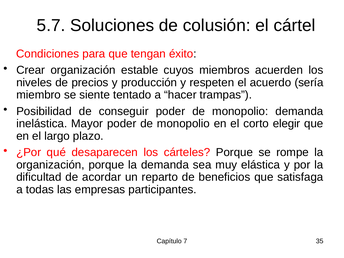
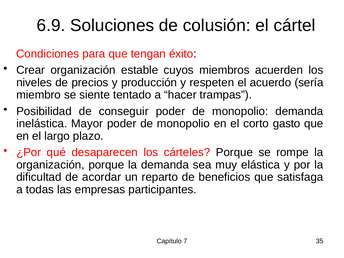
5.7: 5.7 -> 6.9 (51, 26)
elegir: elegir -> gasto (287, 124)
